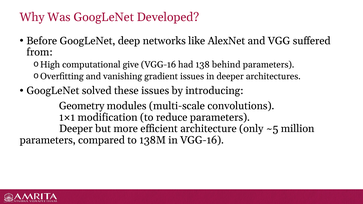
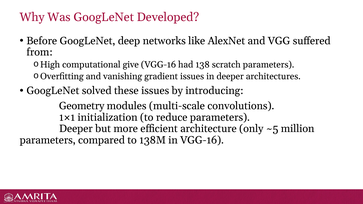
behind: behind -> scratch (226, 65)
modification: modification -> initialization (108, 117)
